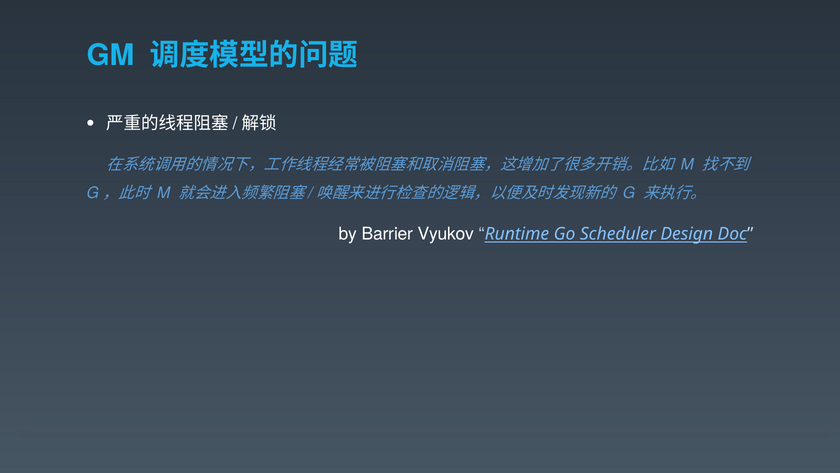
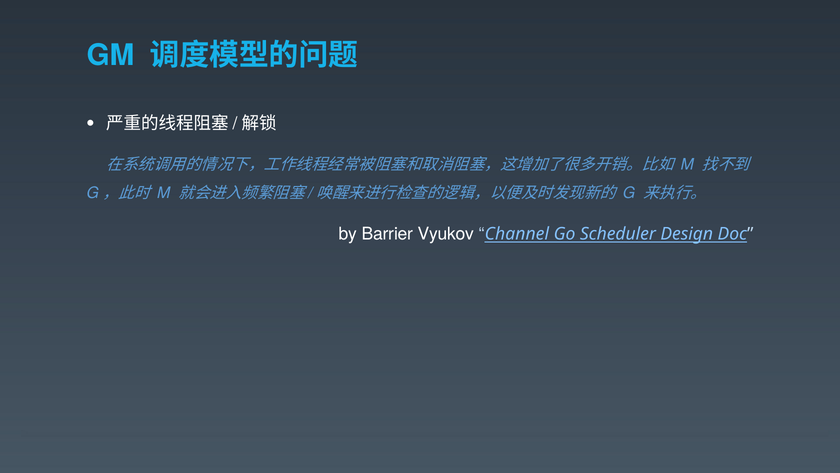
Runtime: Runtime -> Channel (517, 234)
